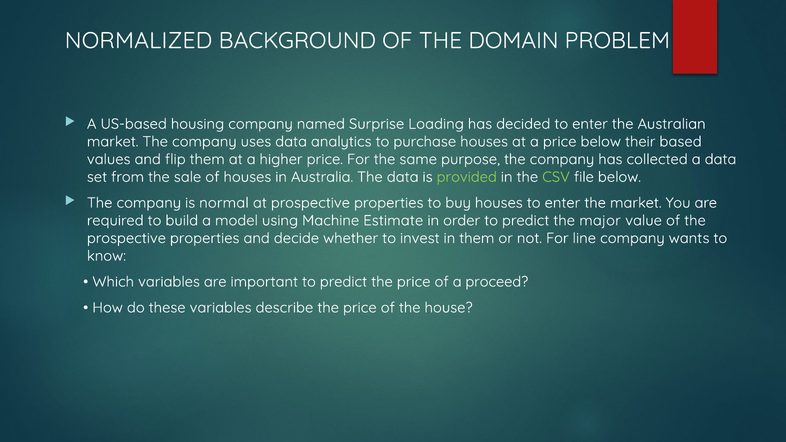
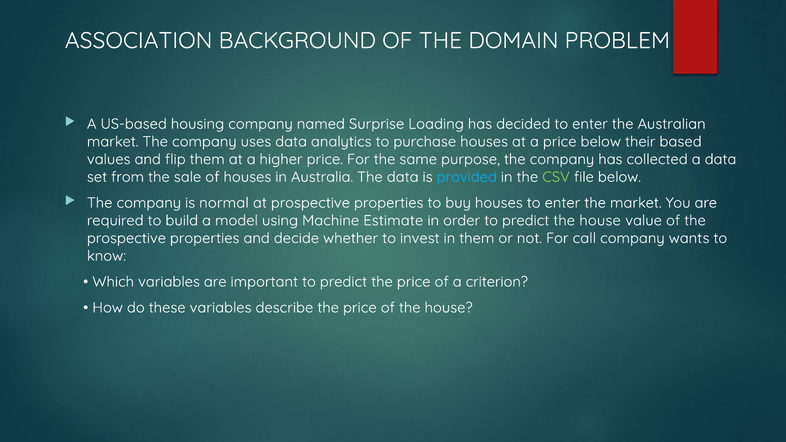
NORMALIZED: NORMALIZED -> ASSOCIATION (139, 41)
provided colour: light green -> light blue (467, 177)
predict the major: major -> house (600, 221)
line: line -> call (584, 238)
proceed: proceed -> criterion (497, 282)
